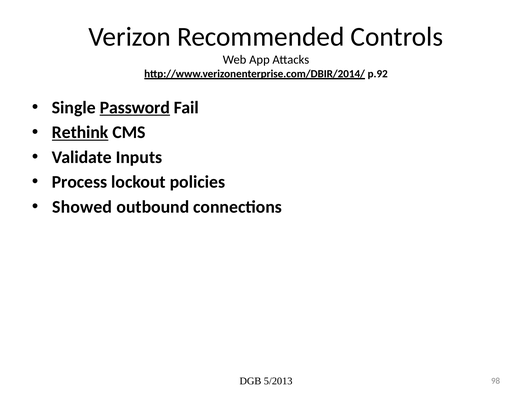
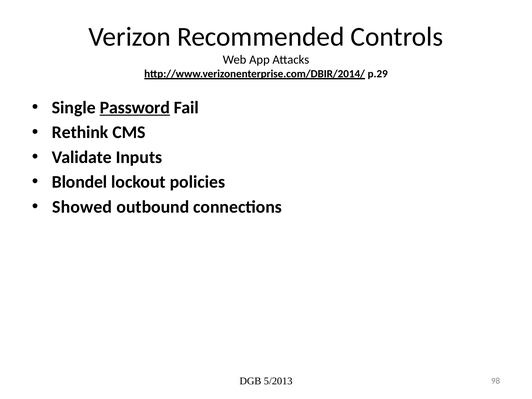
p.92: p.92 -> p.29 (378, 74)
Rethink underline: present -> none (80, 132)
Process: Process -> Blondel (80, 182)
